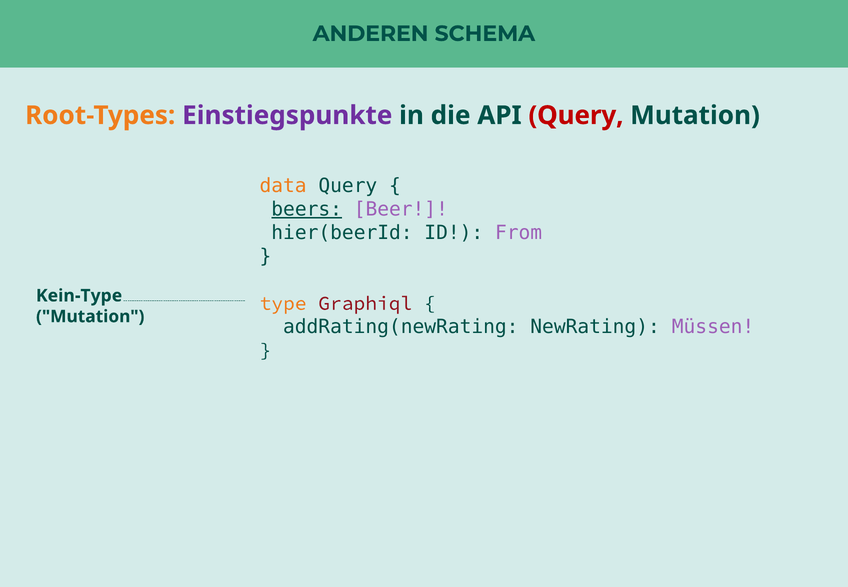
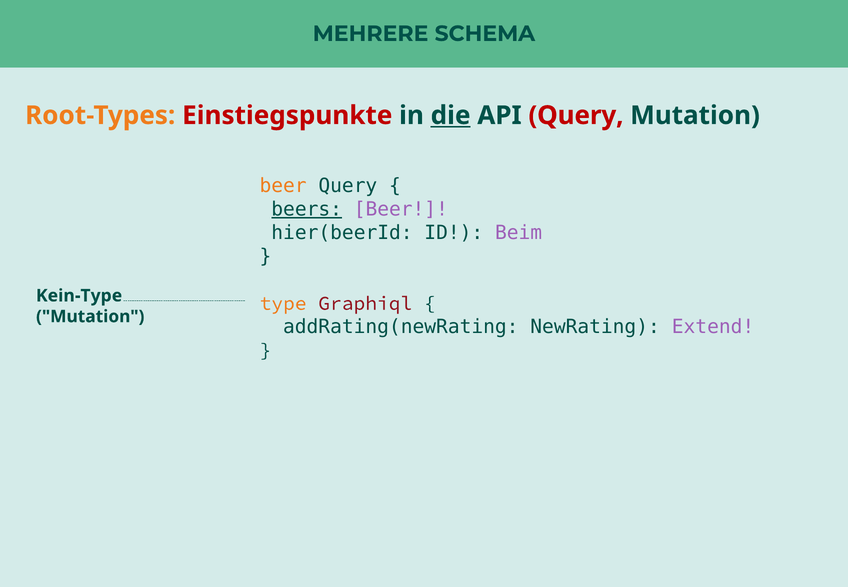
ANDEREN: ANDEREN -> MEHRERE (371, 34)
Einstiegspunkte colour: purple -> red (287, 115)
die underline: none -> present (451, 115)
data: data -> beer (283, 186)
From: From -> Beim (519, 233)
Müssen: Müssen -> Extend (713, 327)
